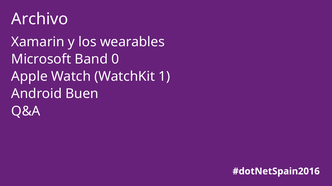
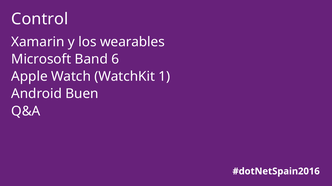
Archivo: Archivo -> Control (40, 19)
0: 0 -> 6 (115, 59)
